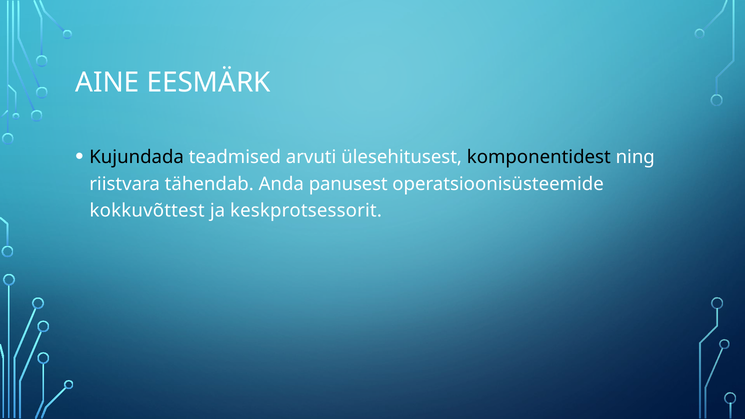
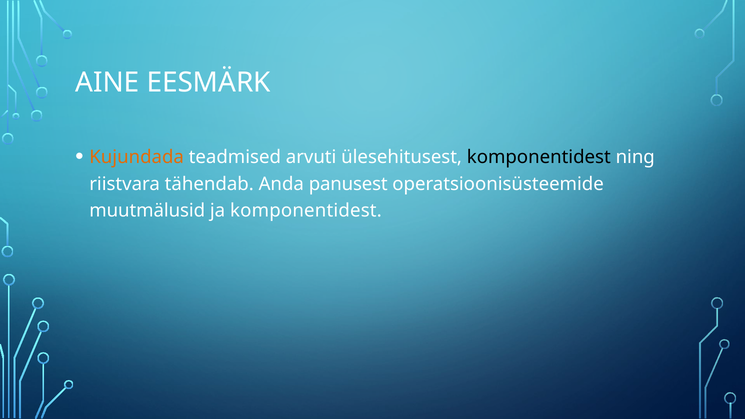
Kujundada colour: black -> orange (137, 157)
kokkuvõttest: kokkuvõttest -> muutmälusid (147, 211)
ja keskprotsessorit: keskprotsessorit -> komponentidest (306, 211)
